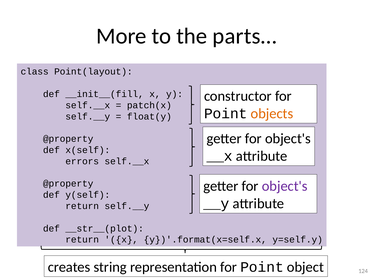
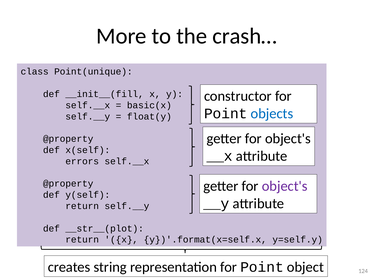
parts…: parts… -> crash… (245, 36)
Point(layout: Point(layout -> Point(unique (93, 72)
patch(x: patch(x -> basic(x (149, 105)
objects colour: orange -> blue (272, 113)
